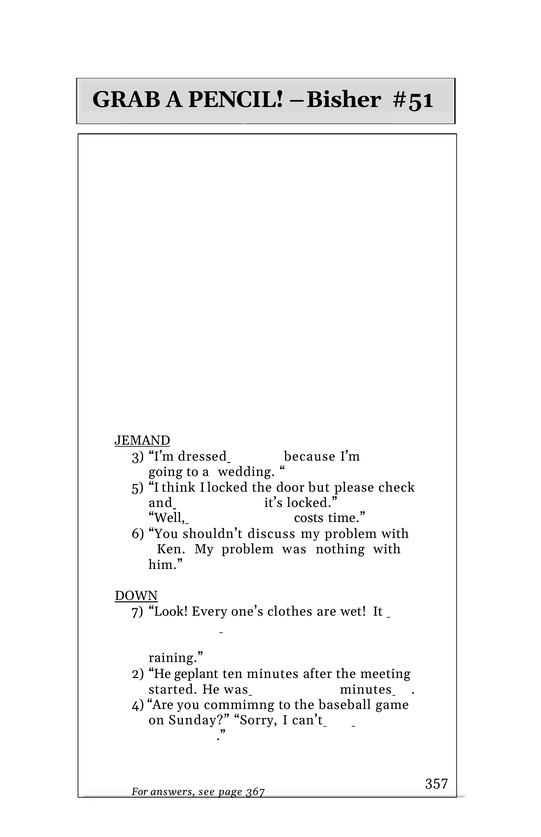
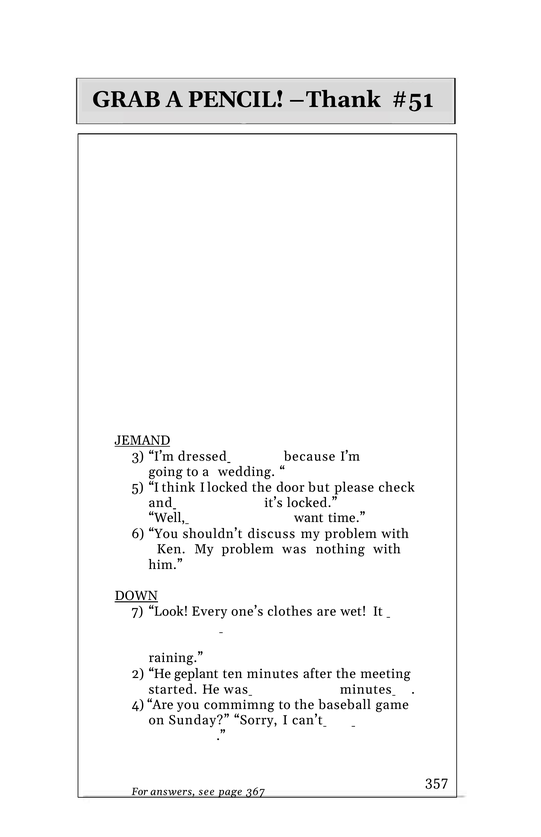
Bisher: Bisher -> Thank (343, 99)
costs: costs -> want (309, 517)
